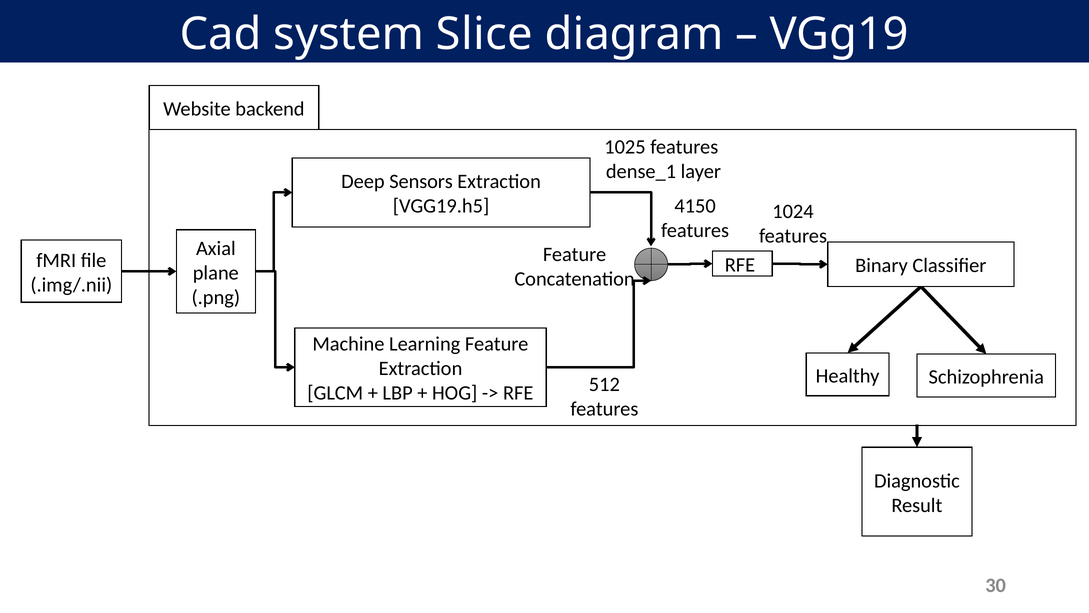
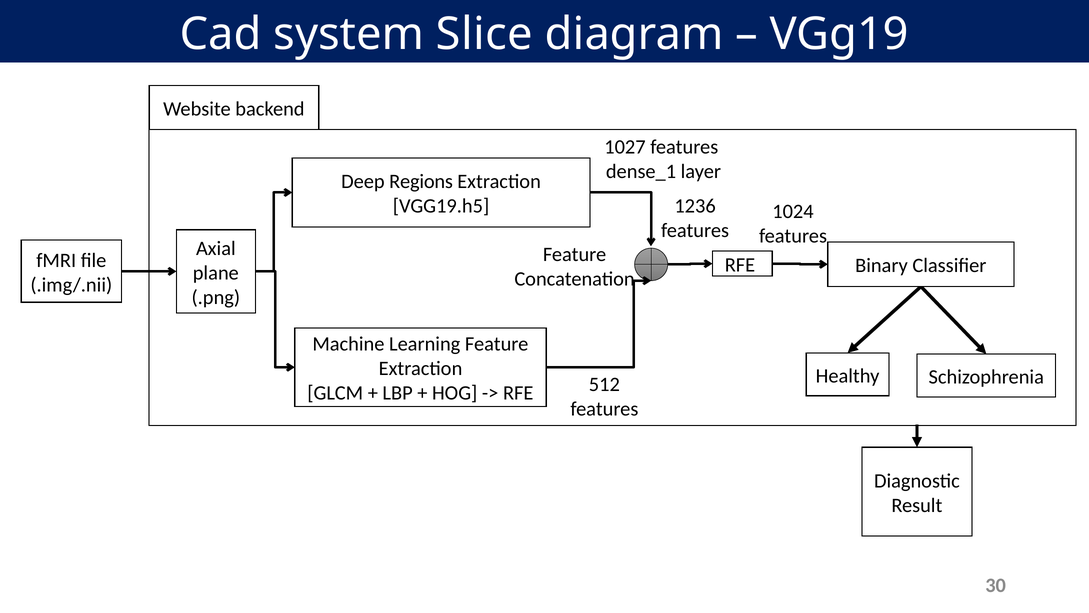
1025: 1025 -> 1027 (625, 147)
Sensors: Sensors -> Regions (421, 181)
4150: 4150 -> 1236 (695, 206)
